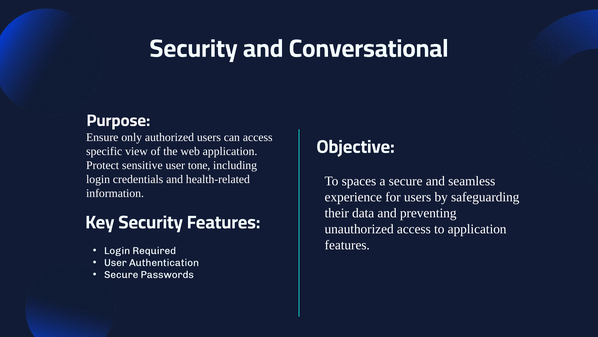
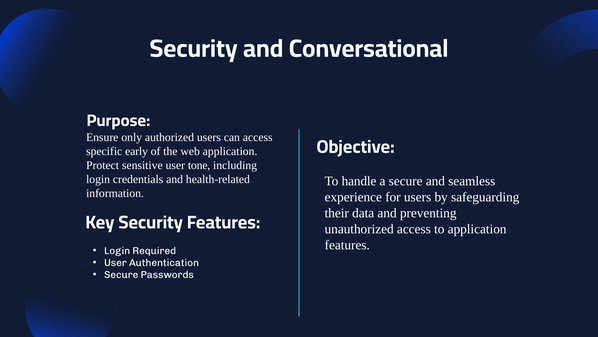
view: view -> early (137, 151)
spaces: spaces -> handle (359, 181)
